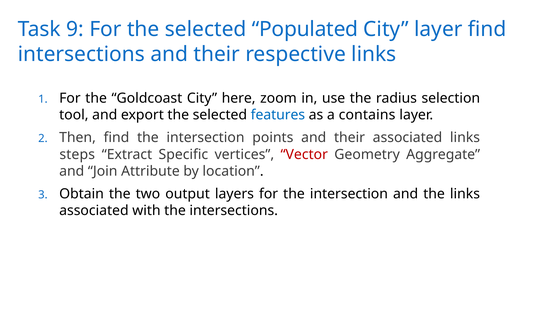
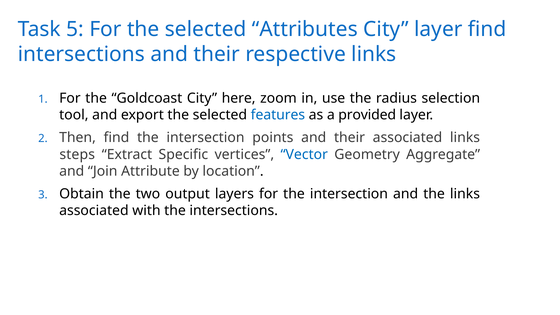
9: 9 -> 5 (75, 29)
Populated: Populated -> Attributes (305, 29)
contains: contains -> provided (367, 115)
Vector colour: red -> blue (304, 154)
